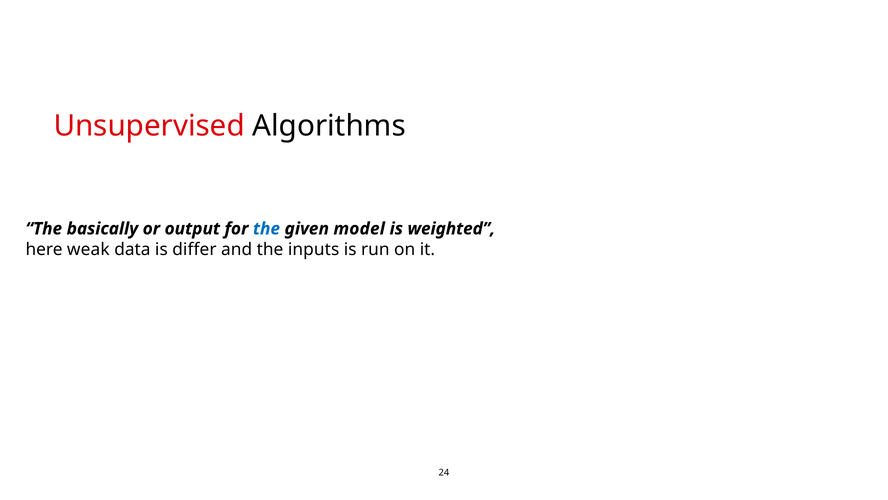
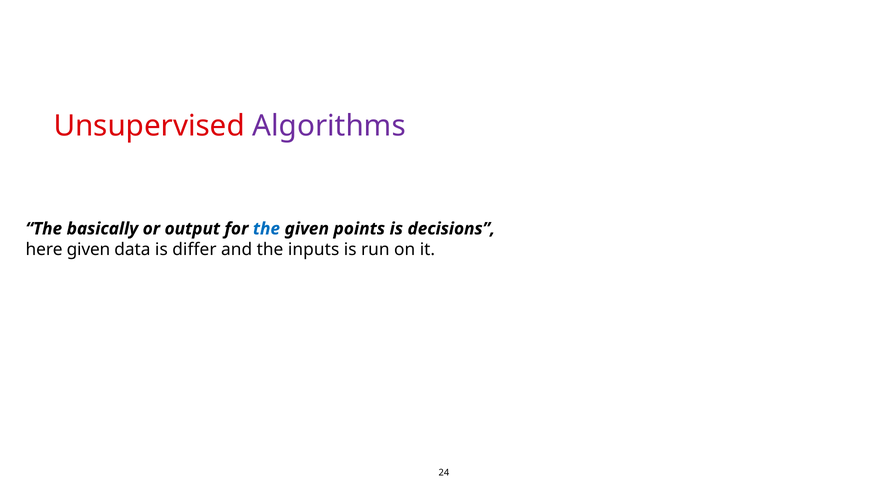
Algorithms colour: black -> purple (329, 126)
model: model -> points (359, 229)
weighted: weighted -> decisions (451, 229)
here weak: weak -> given (88, 249)
